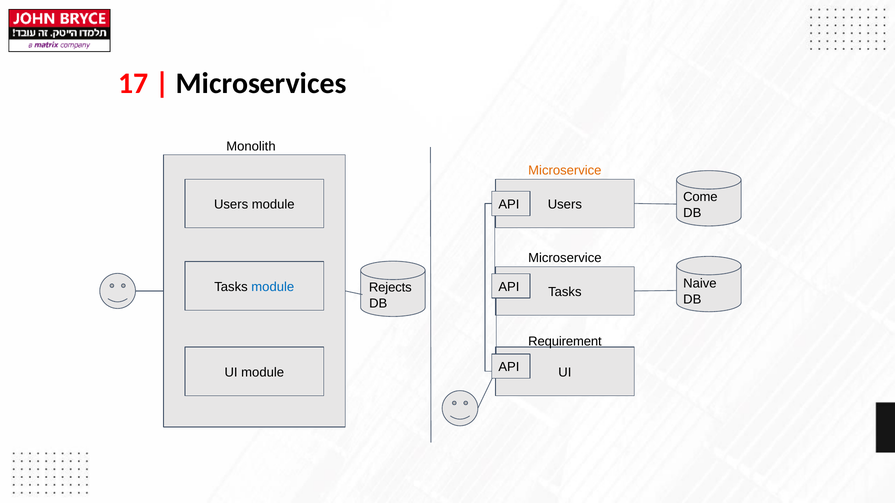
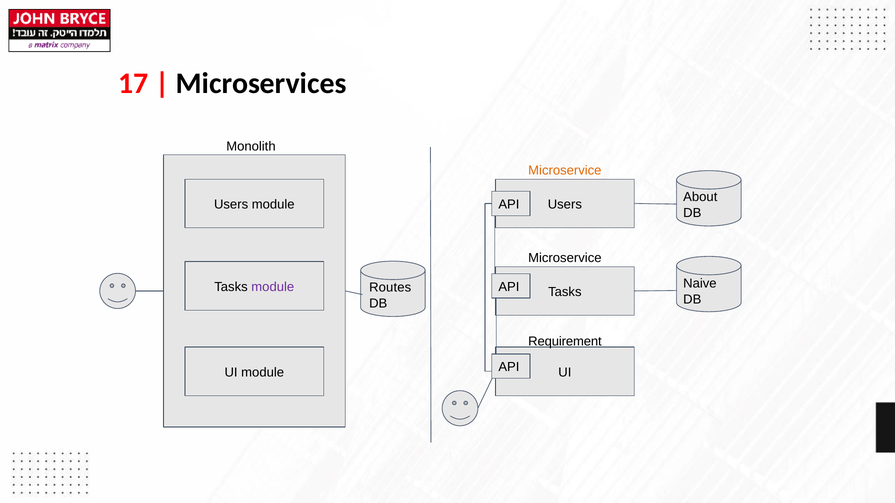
Come: Come -> About (700, 197)
module colour: blue -> purple (273, 287)
Rejects: Rejects -> Routes (390, 288)
